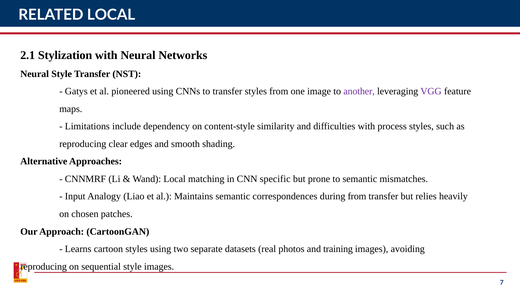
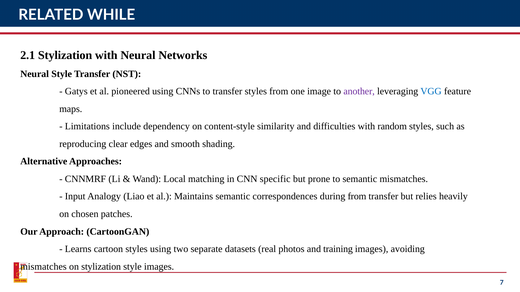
RELATED LOCAL: LOCAL -> WHILE (111, 15)
VGG colour: purple -> blue (431, 91)
process: process -> random (392, 127)
reproducing: reproducing -> mismatches (43, 267)
on sequential: sequential -> stylization (101, 267)
